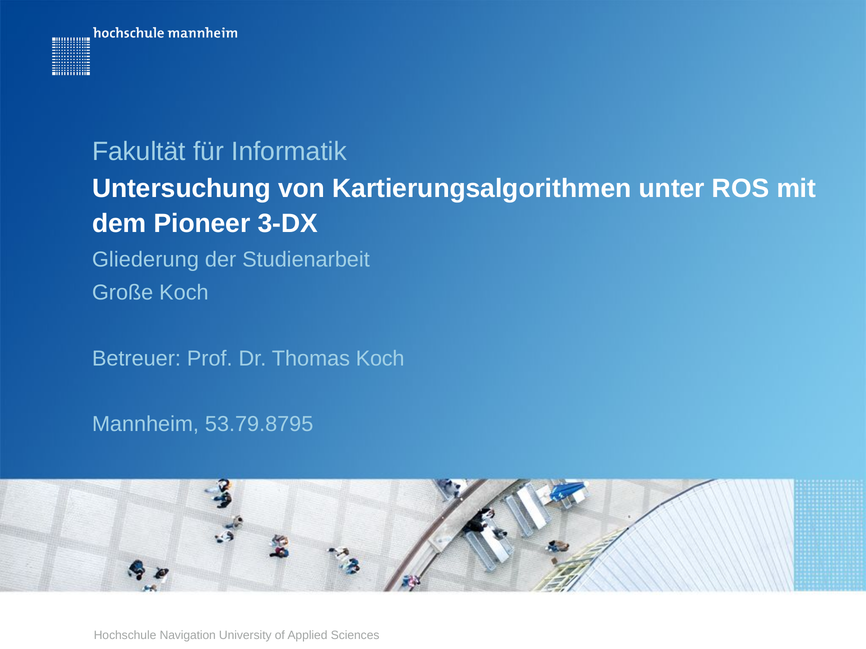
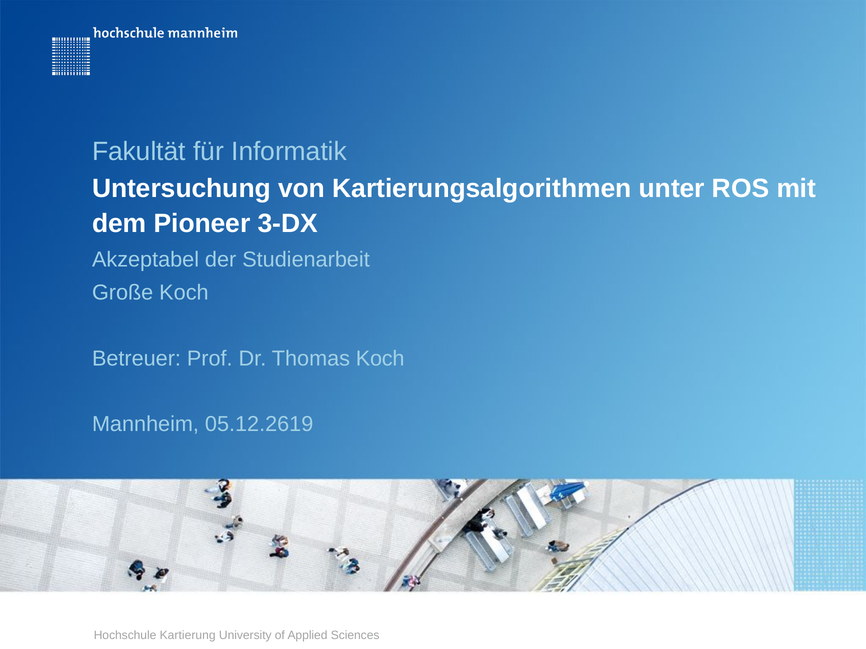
Gliederung: Gliederung -> Akzeptabel (146, 260)
53.79.8795: 53.79.8795 -> 05.12.2619 (259, 425)
Navigation: Navigation -> Kartierung (188, 636)
